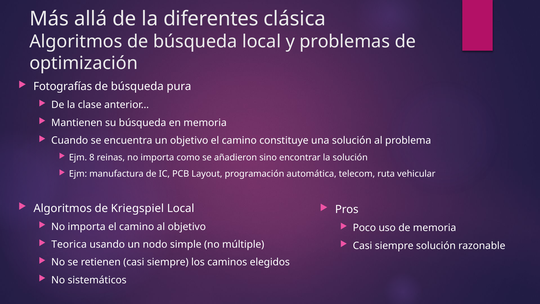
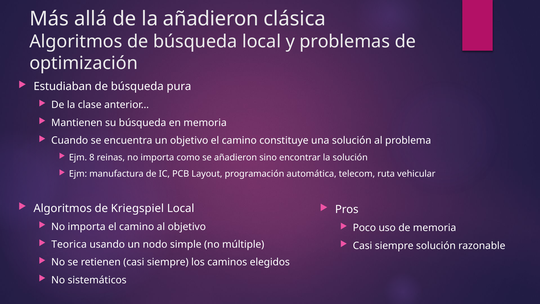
la diferentes: diferentes -> añadieron (211, 19)
Fotografías: Fotografías -> Estudiaban (63, 86)
